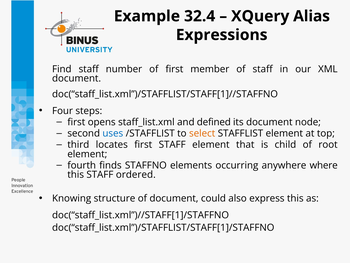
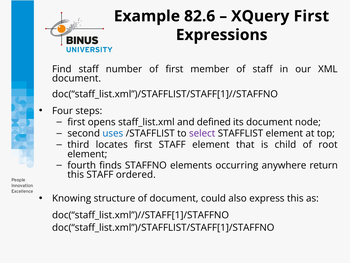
32.4: 32.4 -> 82.6 (200, 16)
XQuery Alias: Alias -> First (311, 16)
select colour: orange -> purple (202, 133)
where: where -> return (324, 165)
